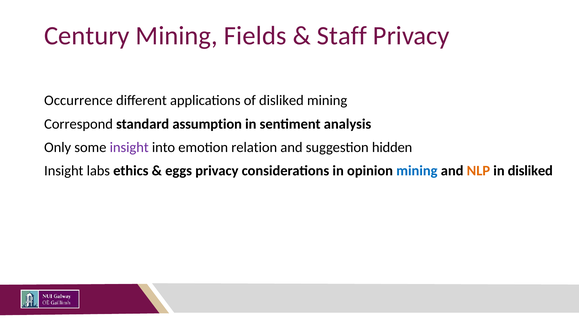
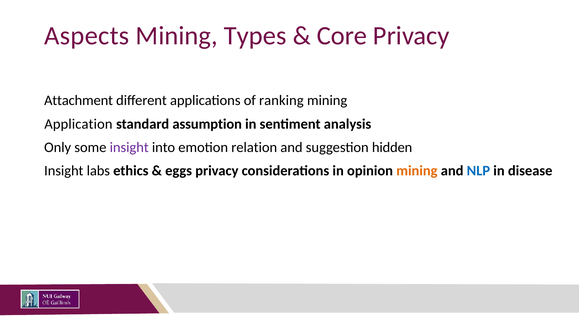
Century: Century -> Aspects (87, 36)
Fields: Fields -> Types (255, 36)
Staff: Staff -> Core (342, 36)
Occurrence: Occurrence -> Attachment (79, 100)
of disliked: disliked -> ranking (281, 100)
Correspond: Correspond -> Application (78, 124)
mining colour: blue -> orange (417, 171)
NLP colour: orange -> blue (478, 171)
in disliked: disliked -> disease (530, 171)
